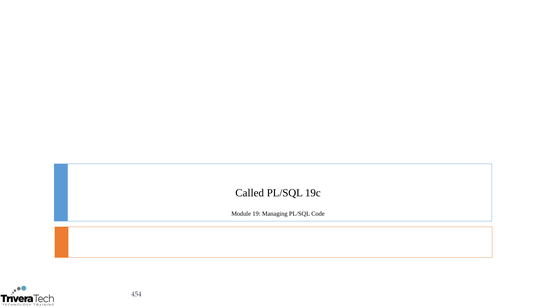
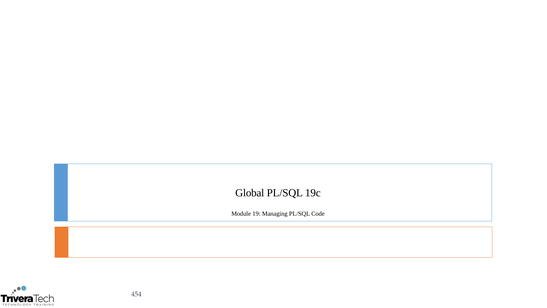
Called: Called -> Global (250, 193)
